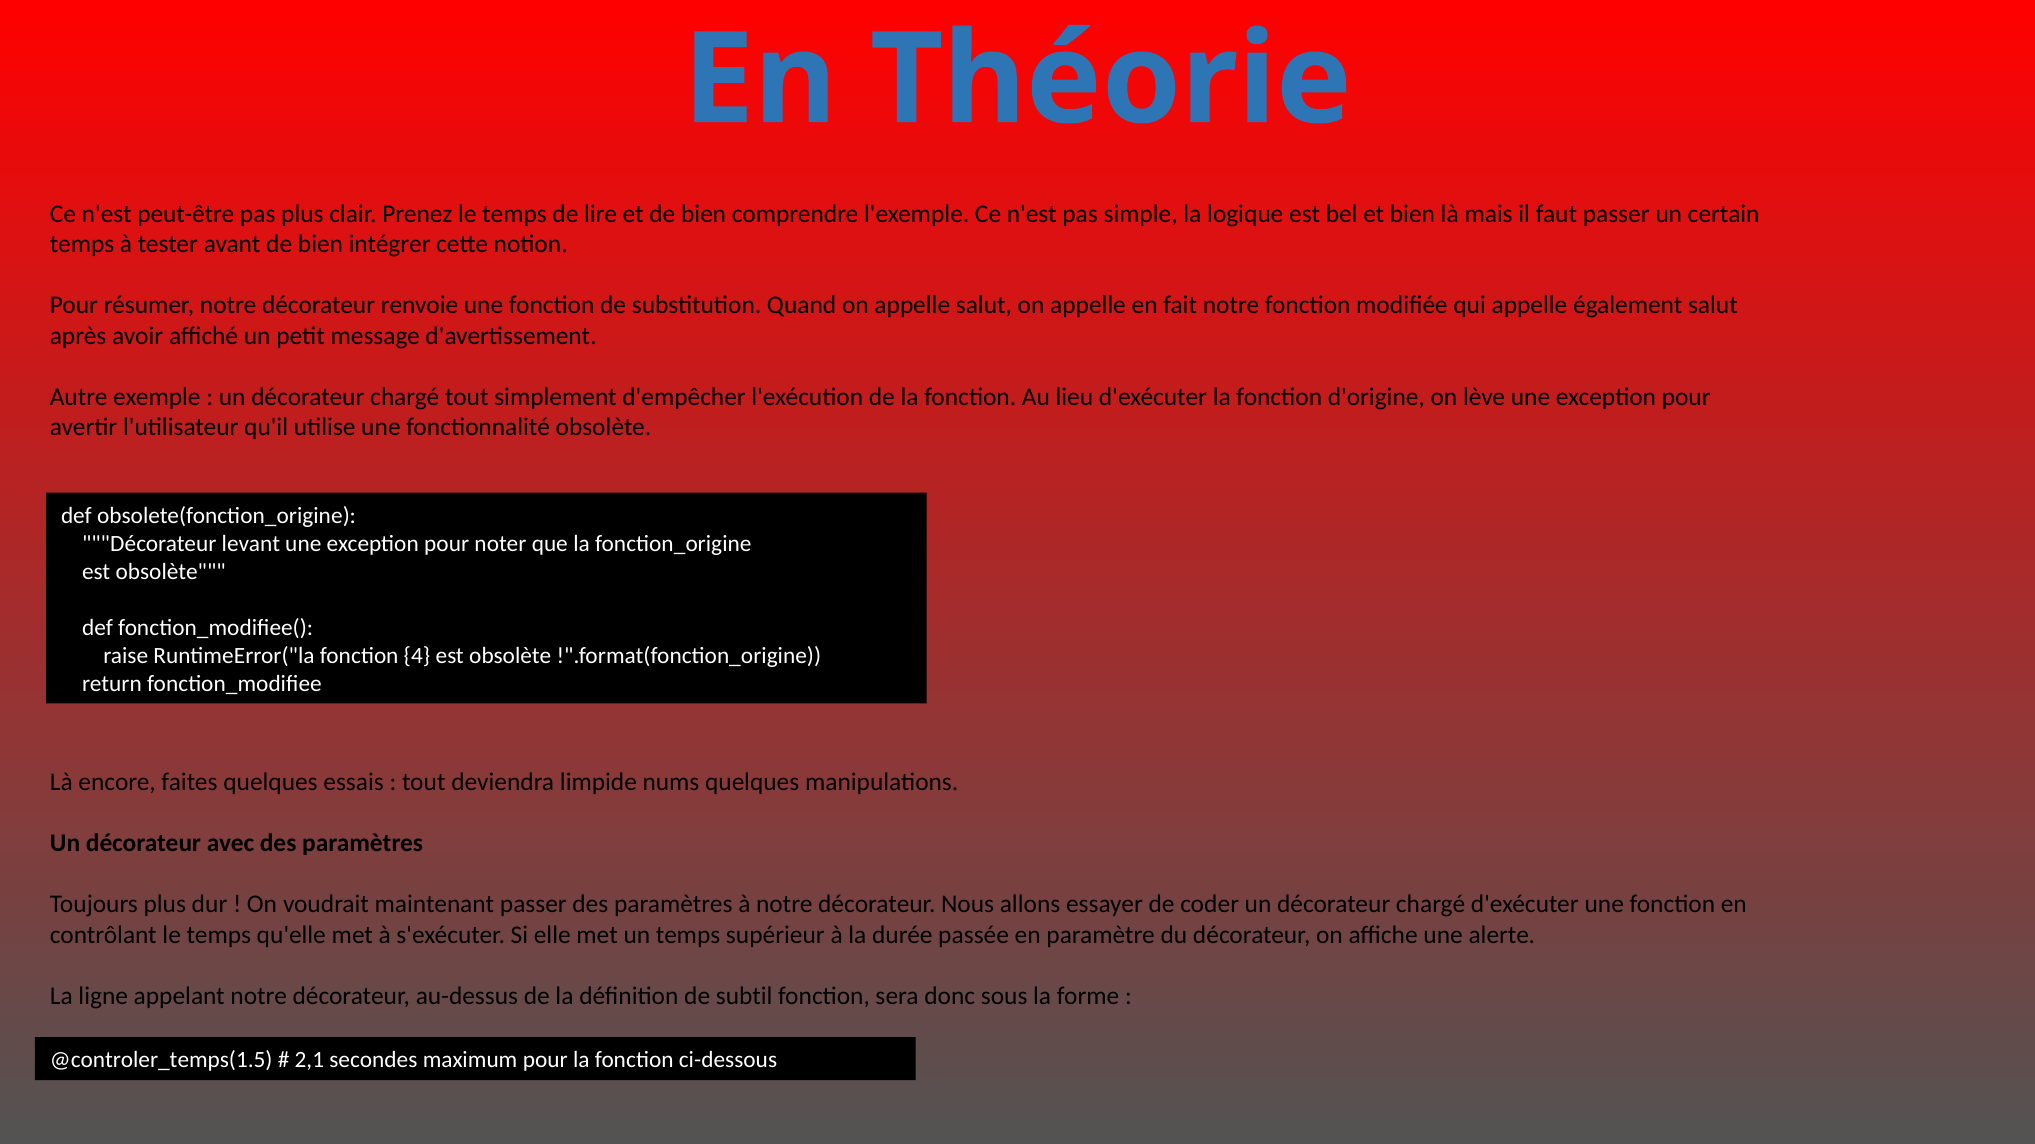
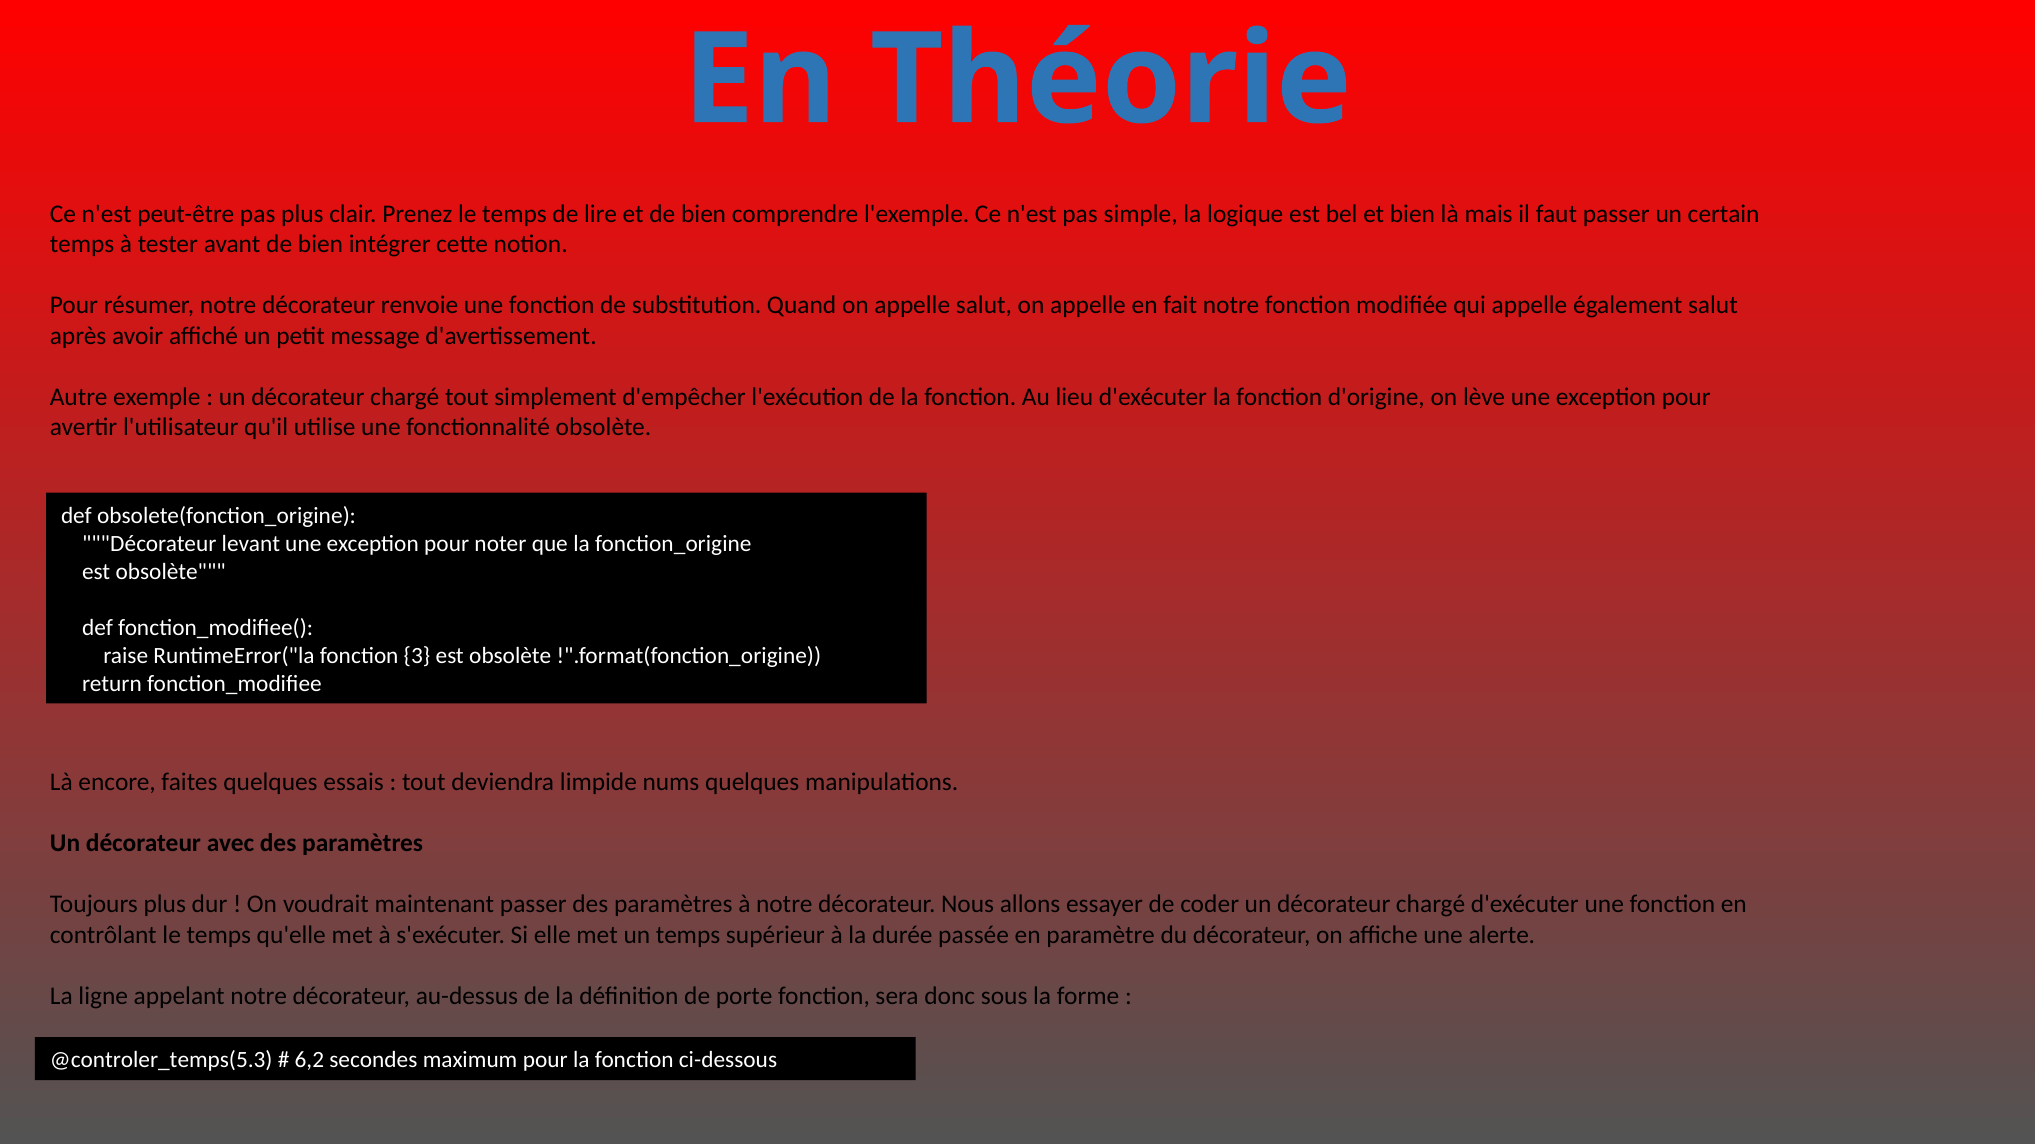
4: 4 -> 3 (417, 656)
subtil: subtil -> porte (744, 996)
@controler_temps(1.5: @controler_temps(1.5 -> @controler_temps(5.3 (161, 1061)
2,1: 2,1 -> 6,2 (309, 1061)
